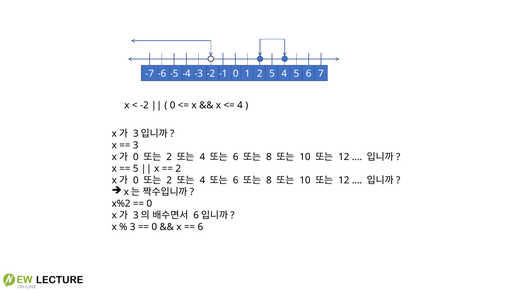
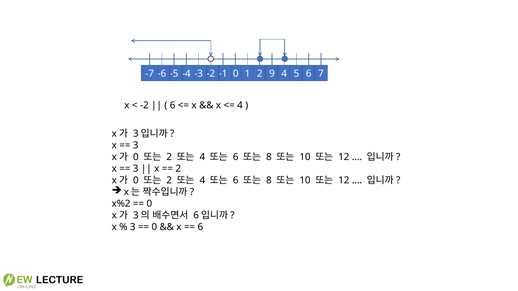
2 5: 5 -> 9 (272, 74)
0: 0 -> 6 (173, 105)
5: 5 -> 3 (136, 169)
